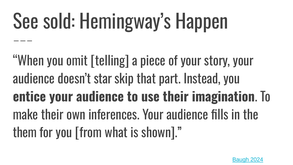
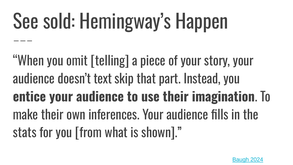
star: star -> text (103, 79)
them: them -> stats (25, 133)
